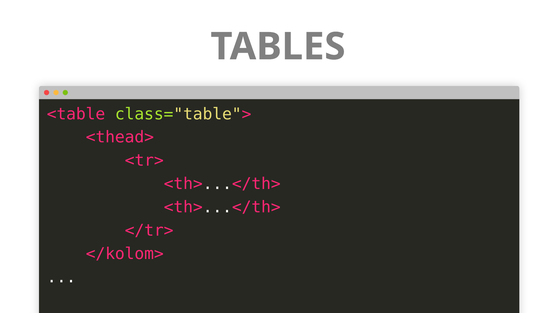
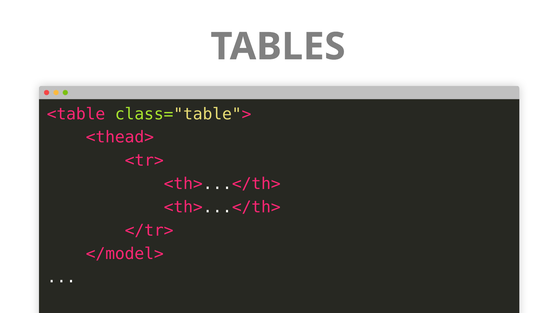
</kolom>: </kolom> -> </model> (125, 254)
